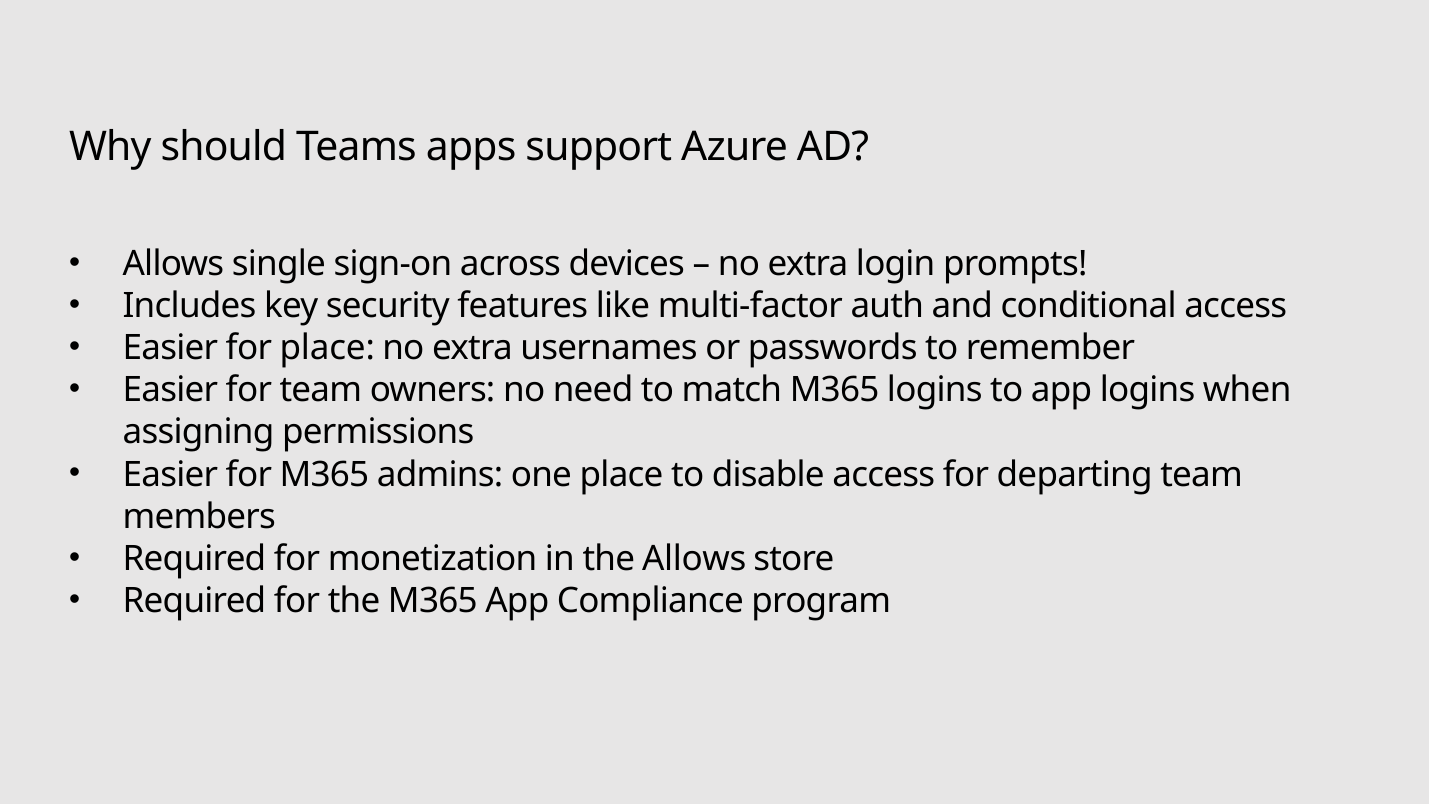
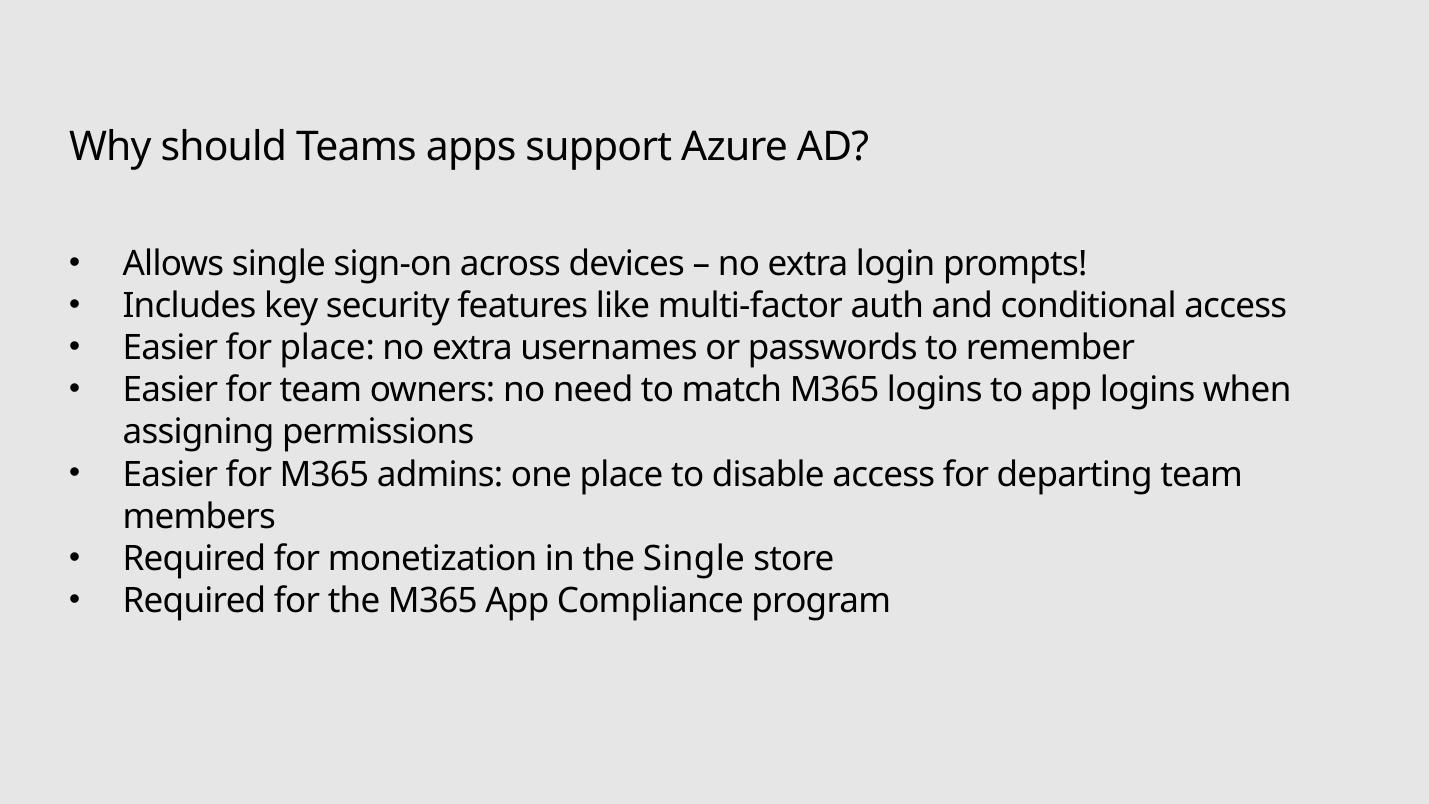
the Allows: Allows -> Single (694, 558)
